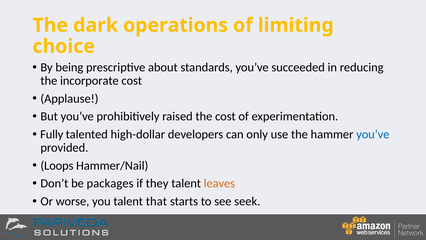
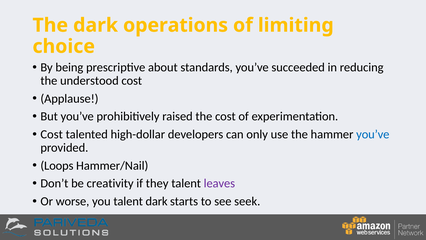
incorporate: incorporate -> understood (89, 81)
Fully: Fully -> Cost (52, 134)
packages: packages -> creativity (110, 183)
leaves colour: orange -> purple (219, 183)
talent that: that -> dark (157, 201)
